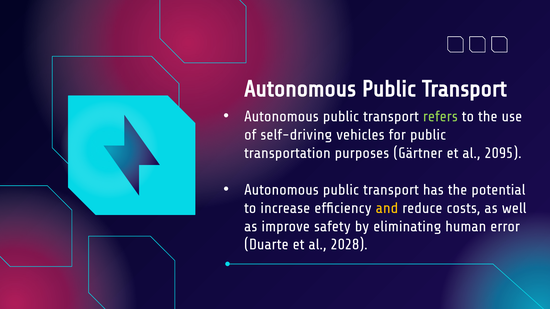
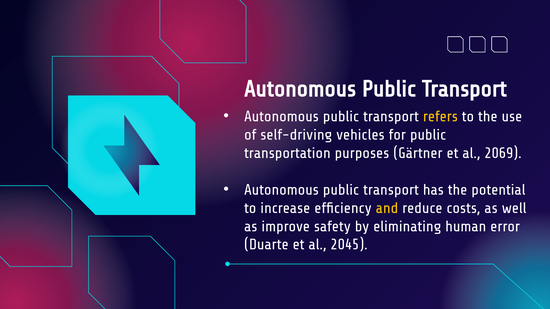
refers colour: light green -> yellow (440, 117)
2095: 2095 -> 2069 (503, 153)
2028: 2028 -> 2045 (349, 245)
